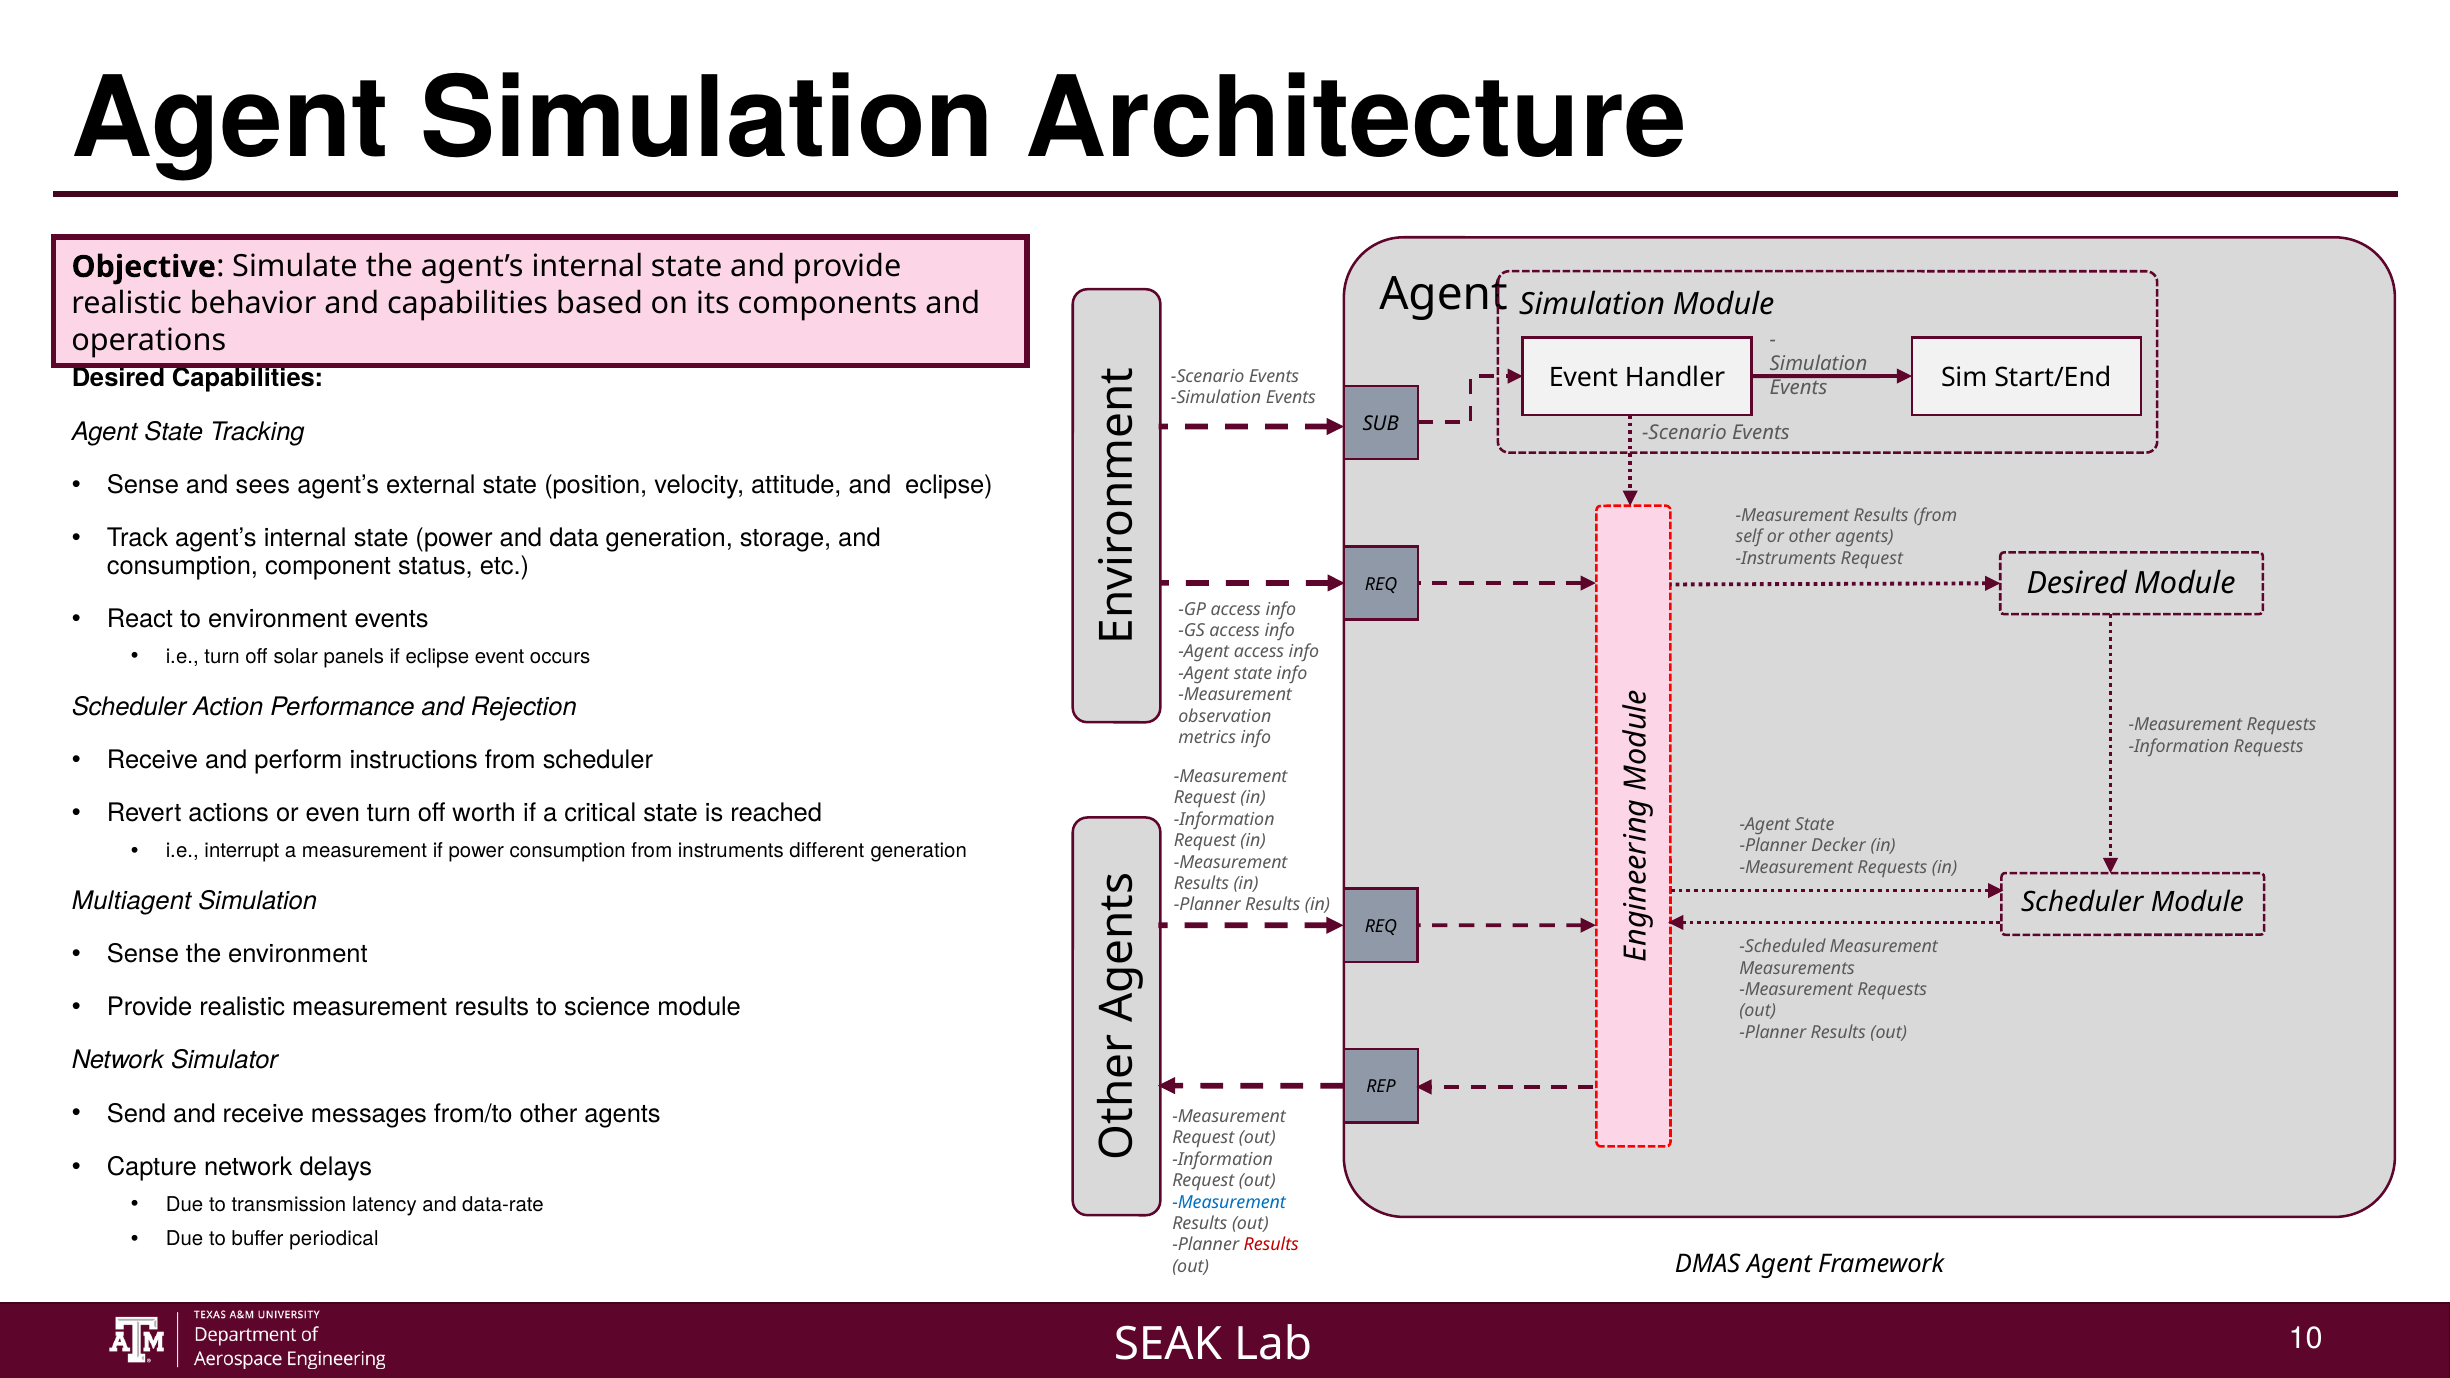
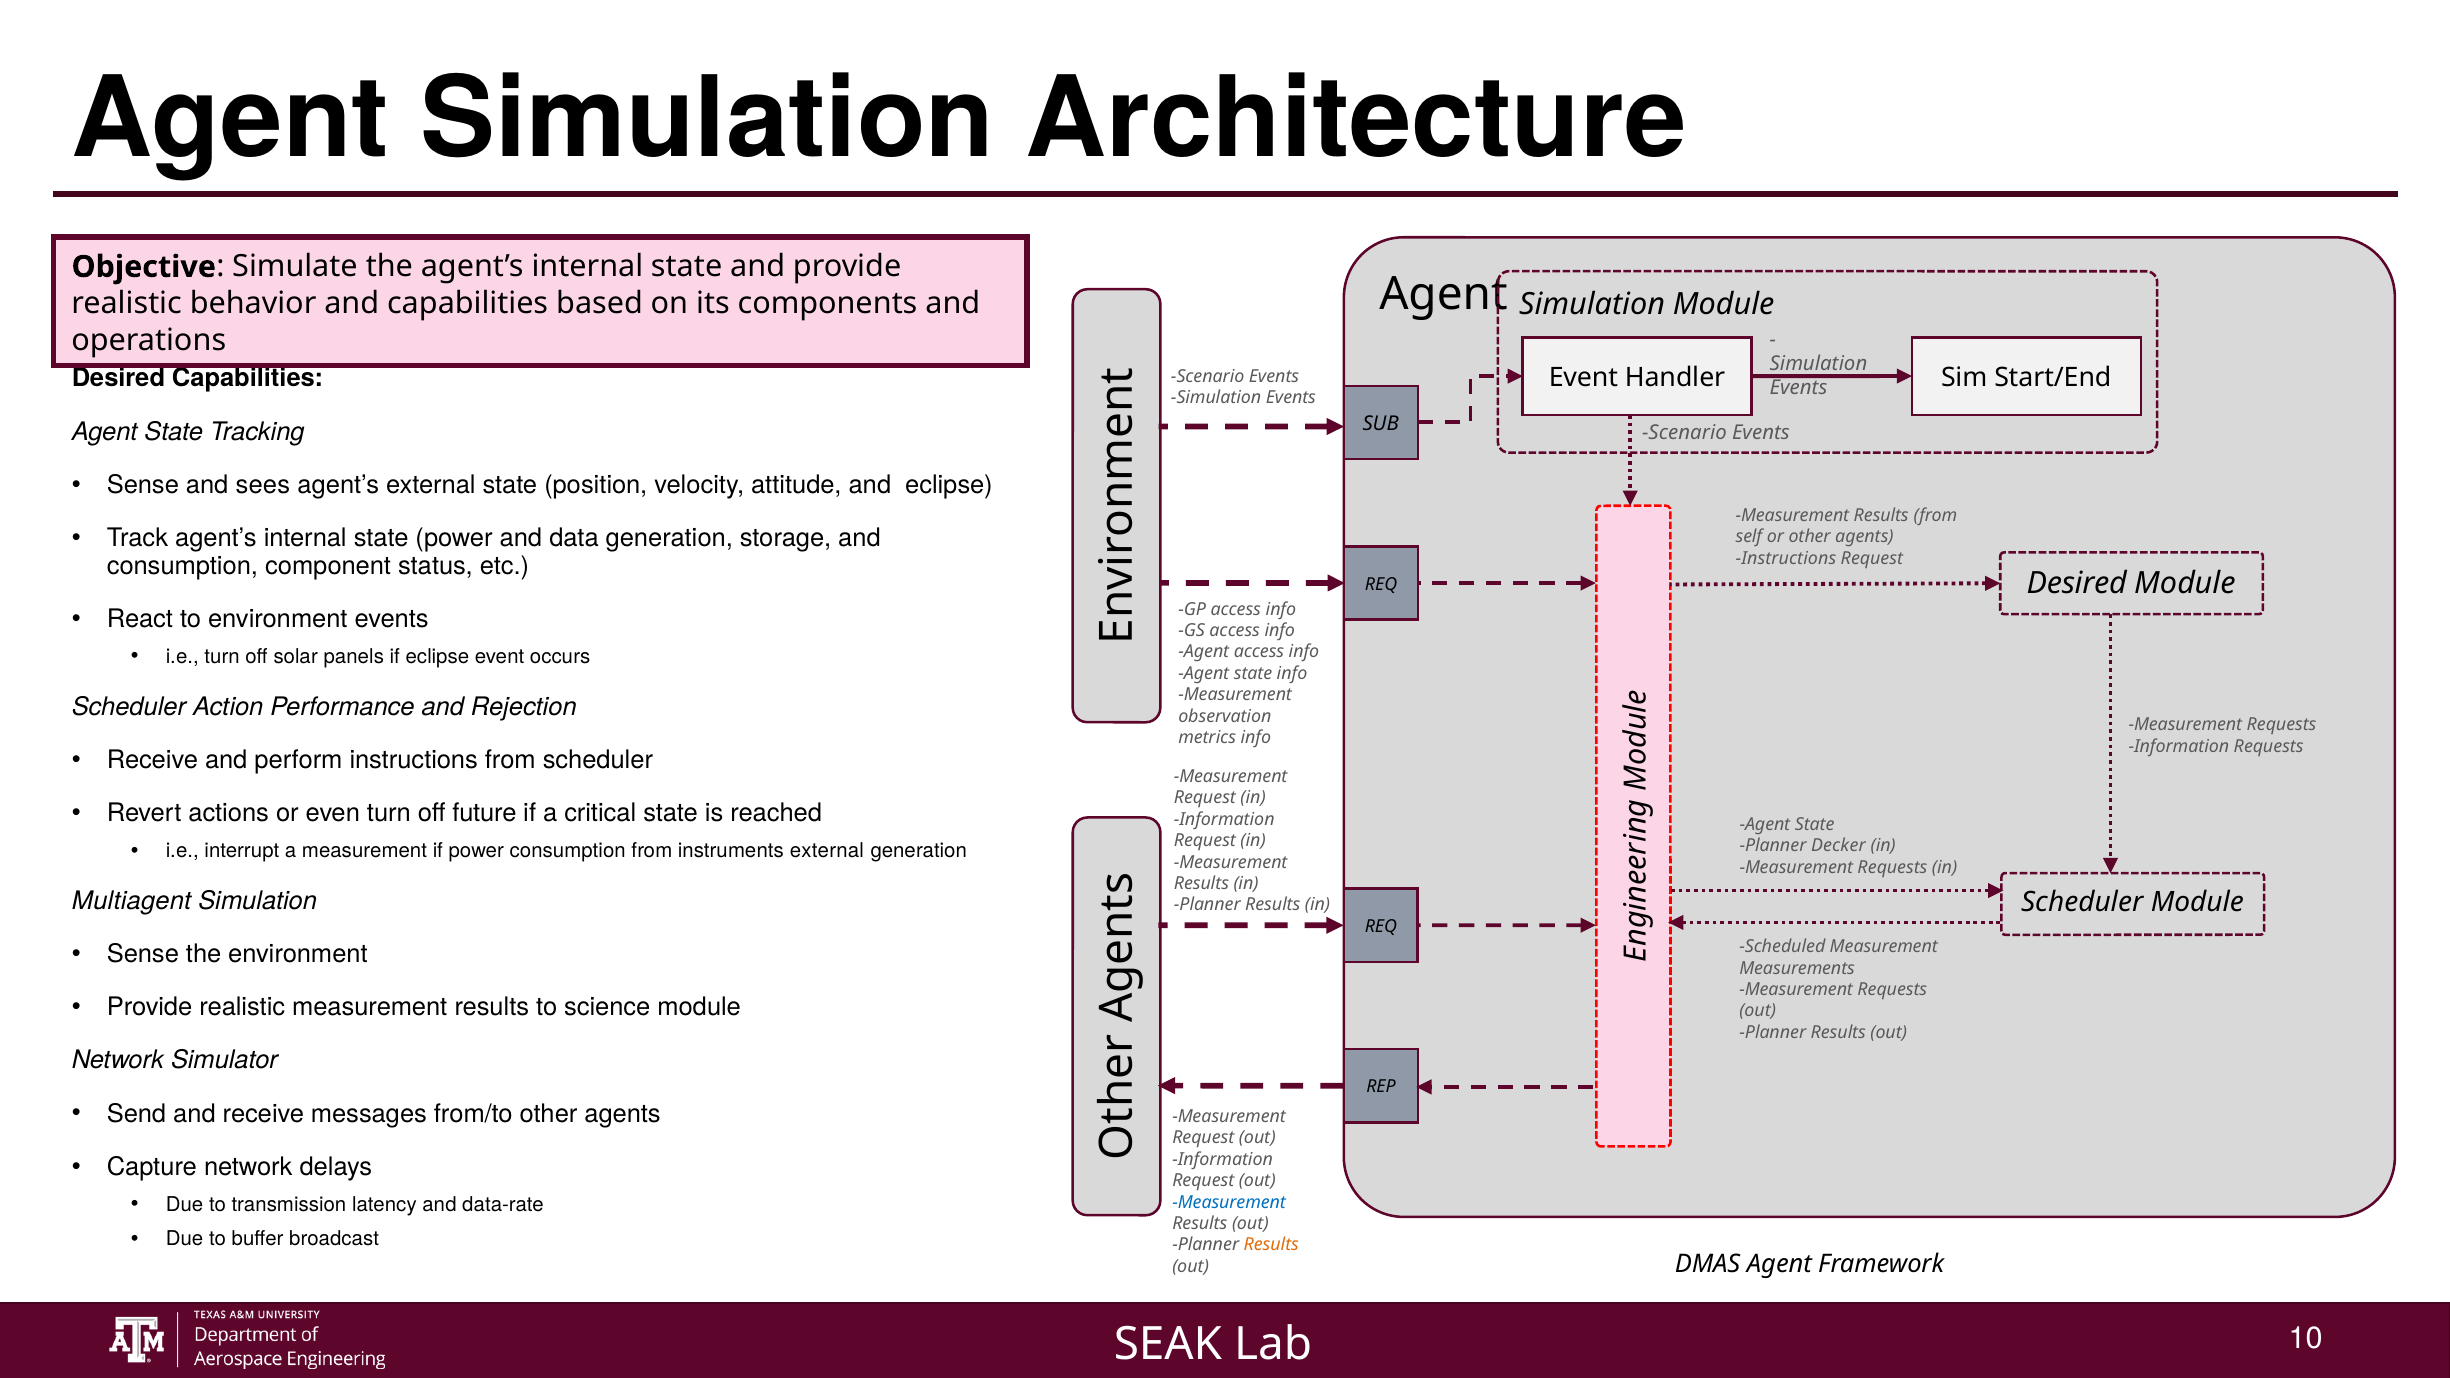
Instruments: Instruments -> Instructions (1786, 558)
worth: worth -> future (484, 813)
instruments different: different -> external (827, 851)
periodical: periodical -> broadcast (334, 1239)
Results colour: red -> orange (1271, 1245)
